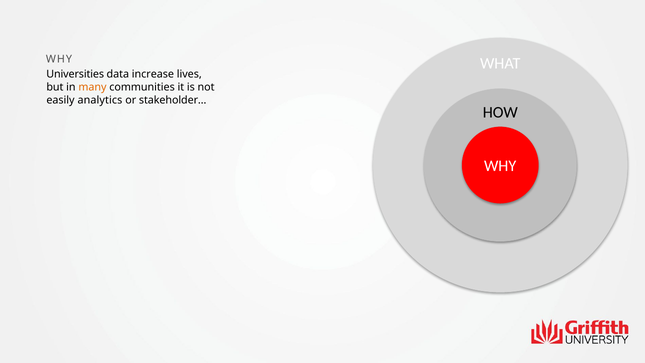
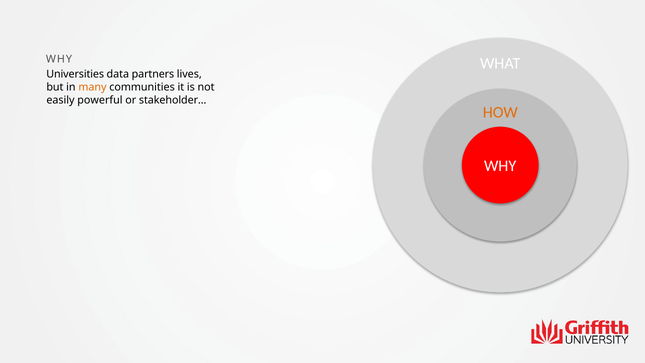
increase: increase -> partners (153, 74)
analytics: analytics -> powerful (100, 100)
HOW colour: black -> orange (500, 112)
